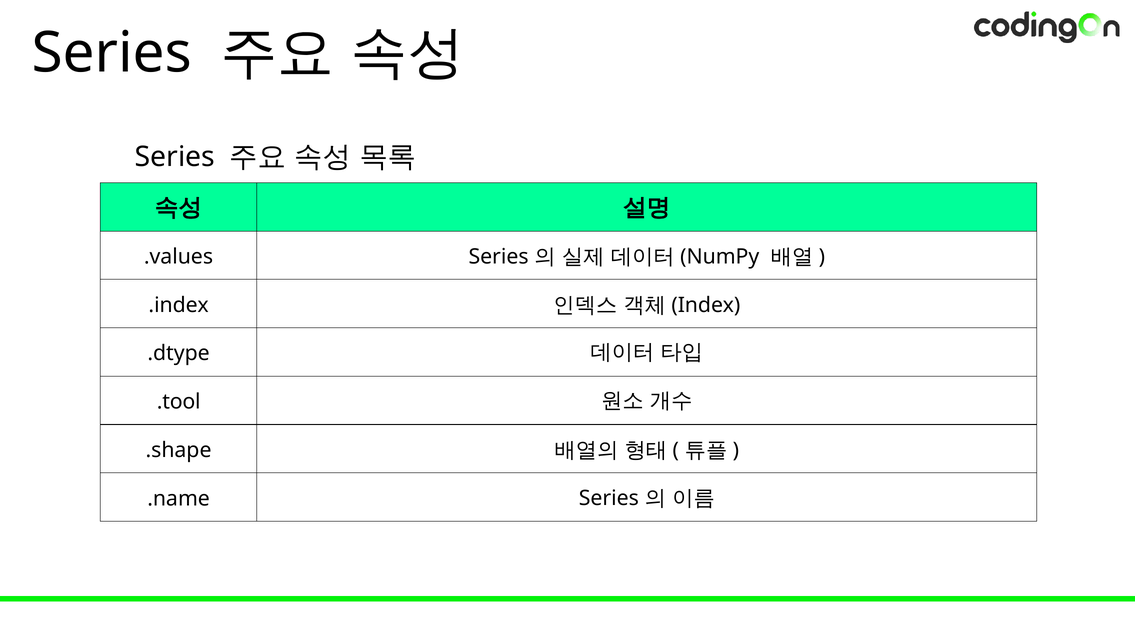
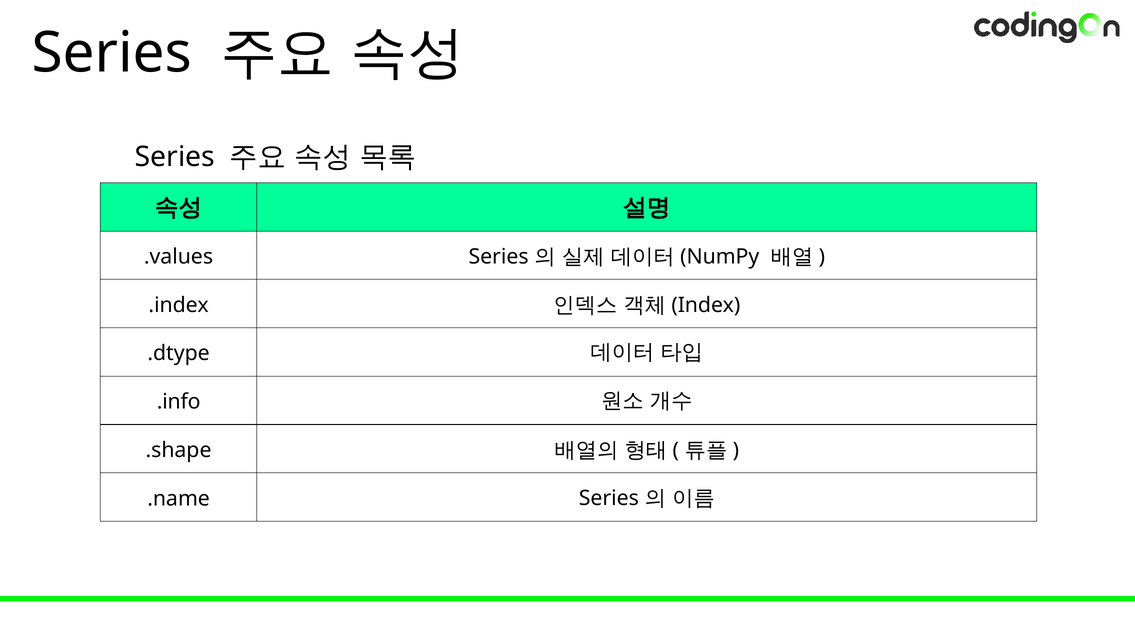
.tool: .tool -> .info (179, 402)
